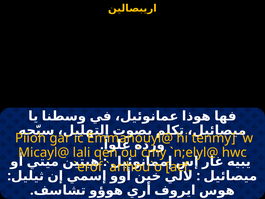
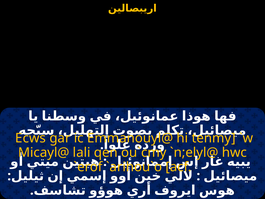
Piioh: Piioh -> Ecws (31, 138)
